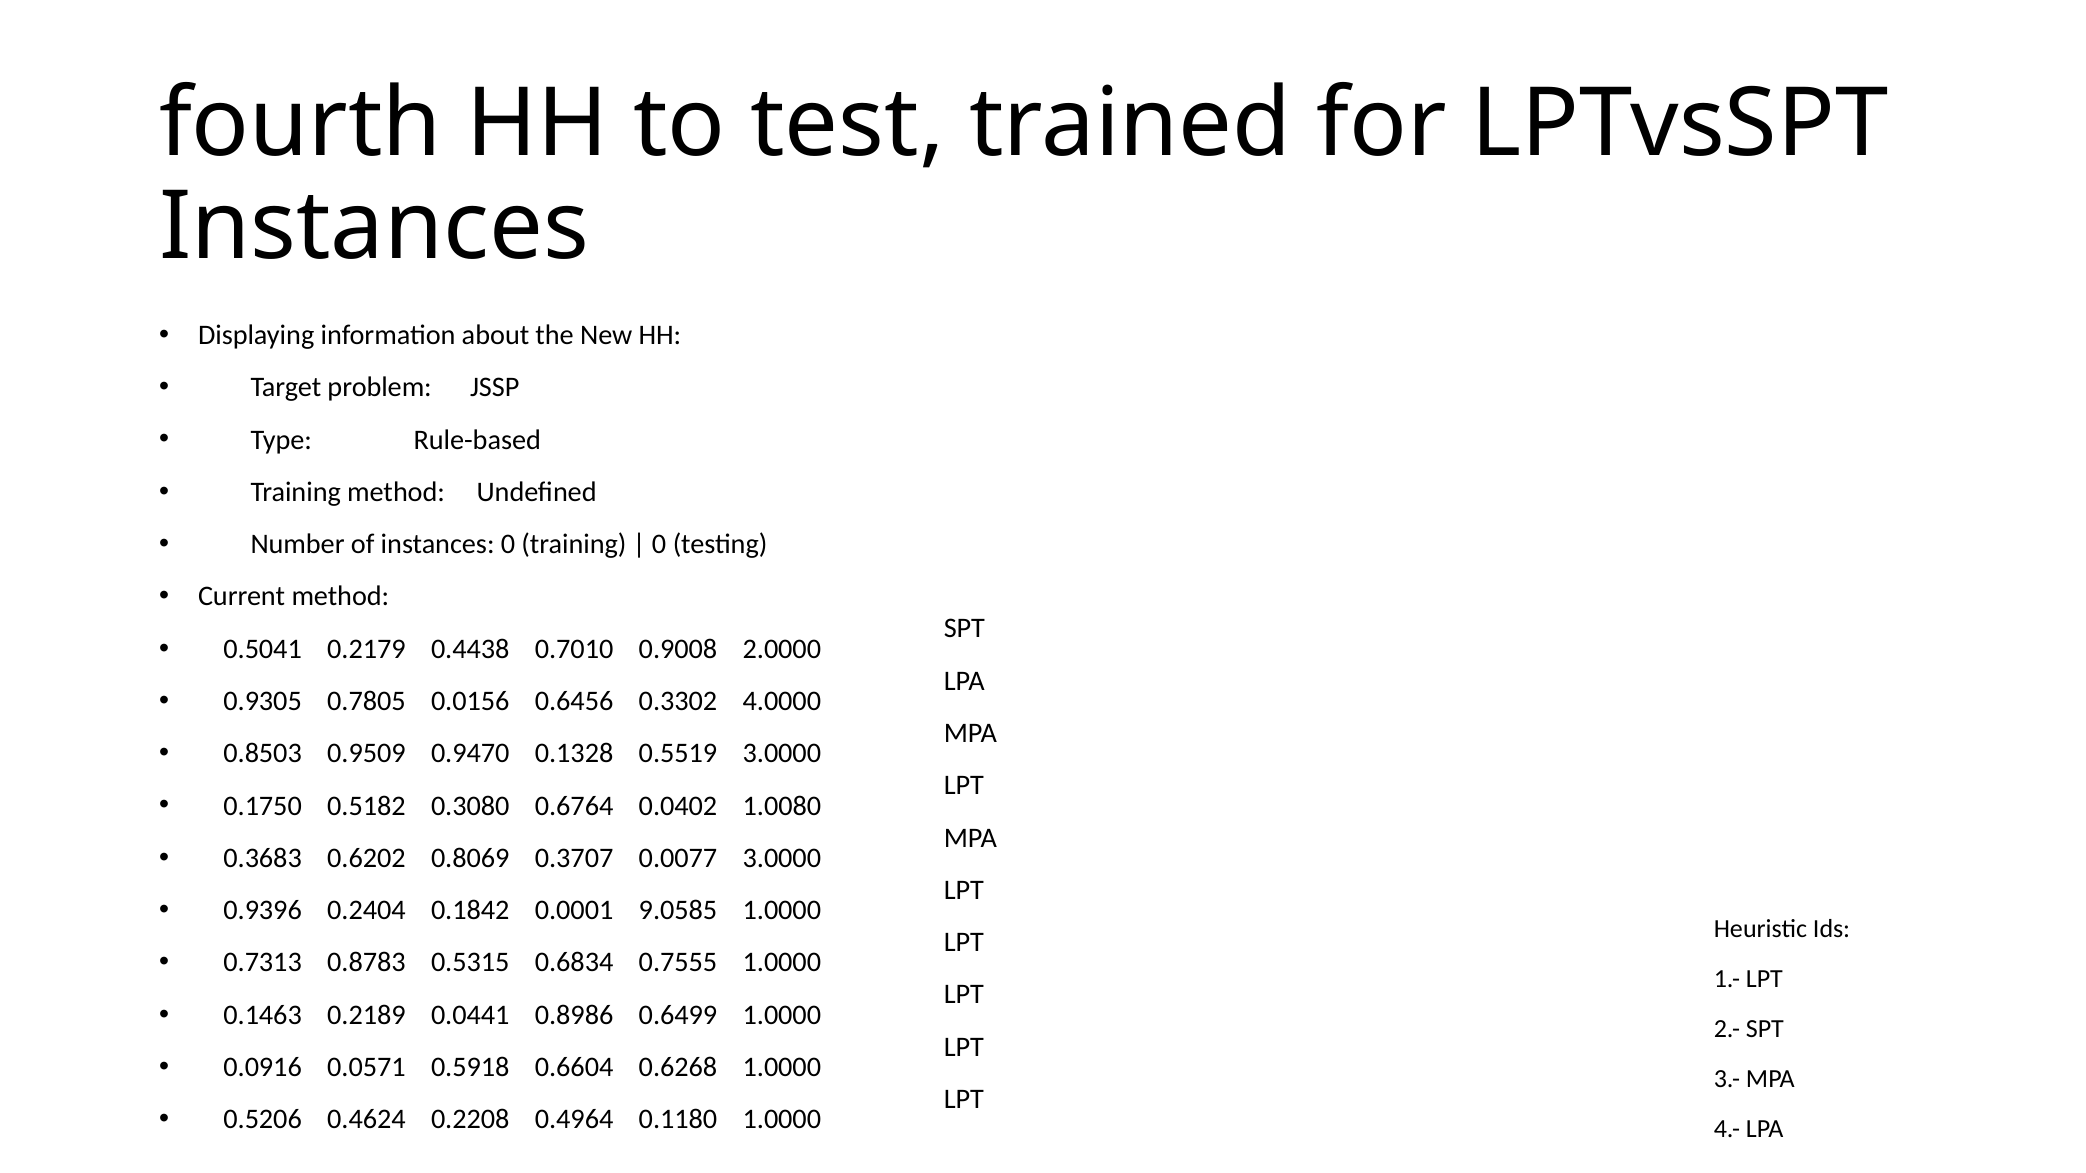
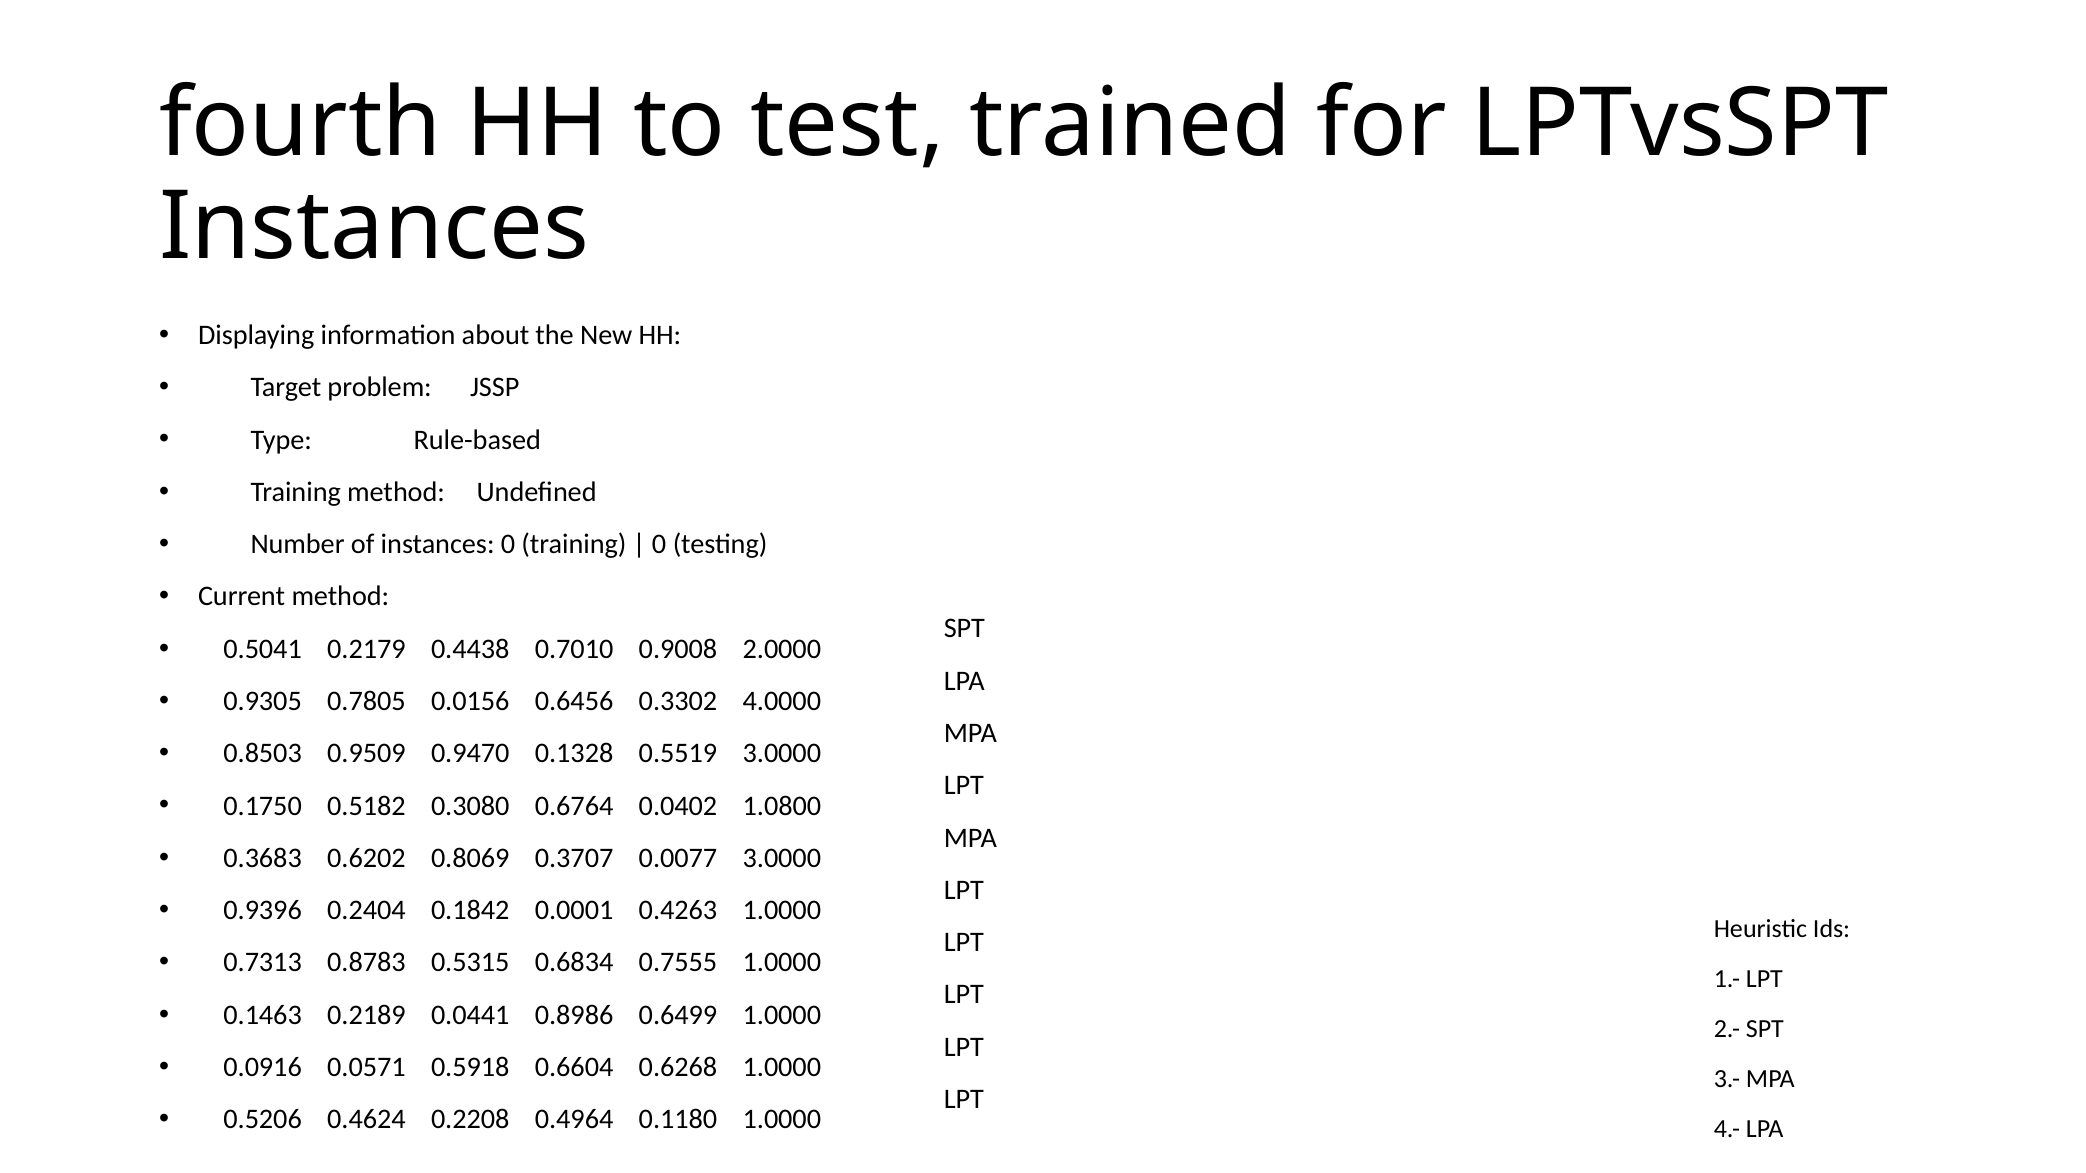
1.0080: 1.0080 -> 1.0800 (782, 806)
9.0585: 9.0585 -> 0.4263 (678, 911)
